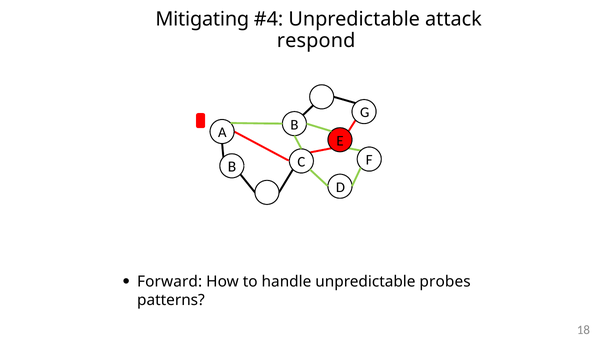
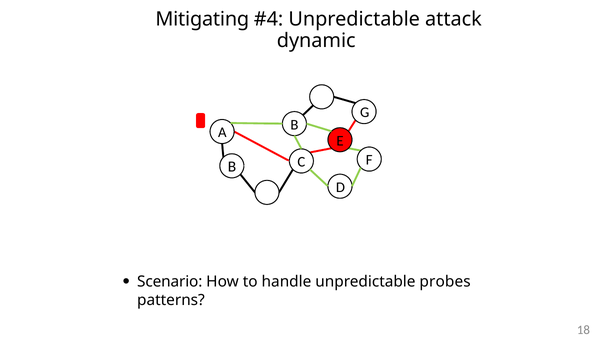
respond: respond -> dynamic (316, 41)
Forward: Forward -> Scenario (170, 282)
